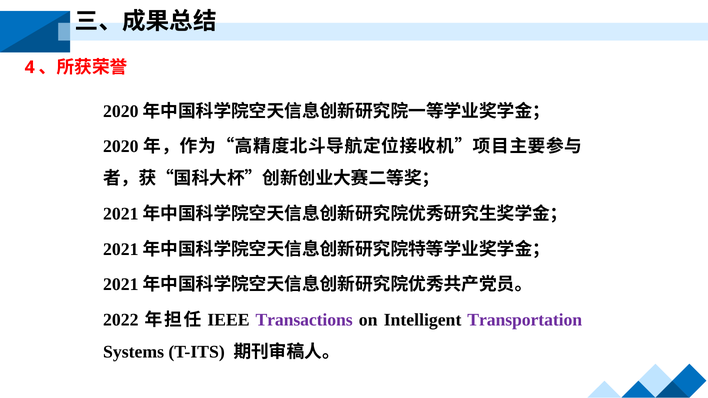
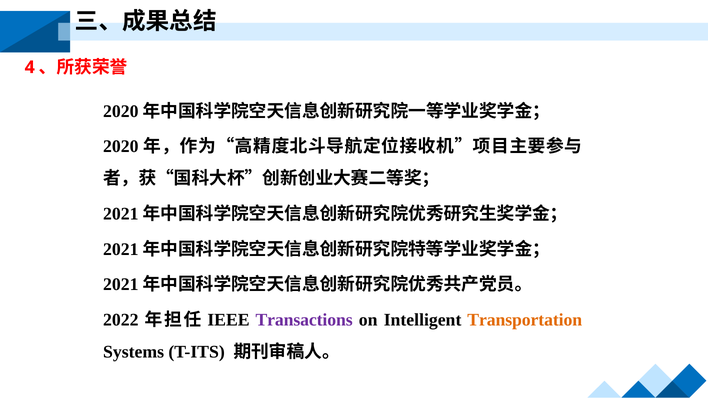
Transportation colour: purple -> orange (525, 320)
